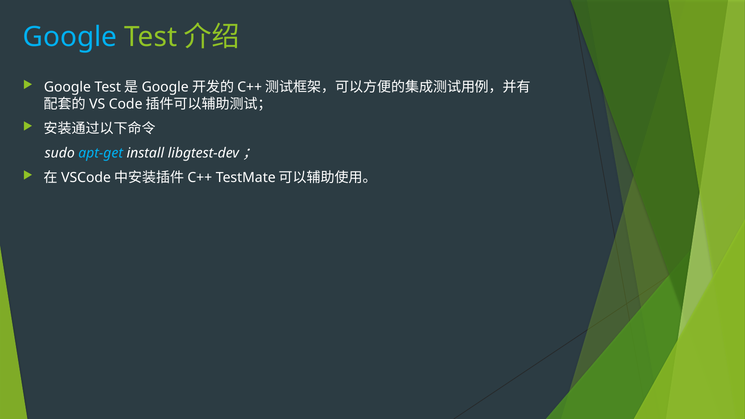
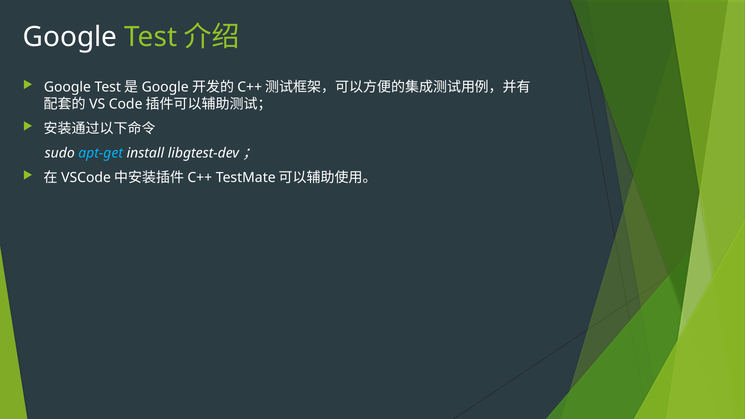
Google colour: light blue -> white (70, 37)
